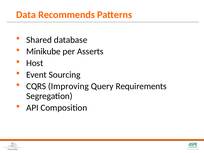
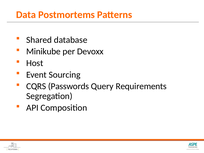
Recommends: Recommends -> Postmortems (67, 15)
Asserts: Asserts -> Devoxx (90, 51)
Improving: Improving -> Passwords (69, 86)
